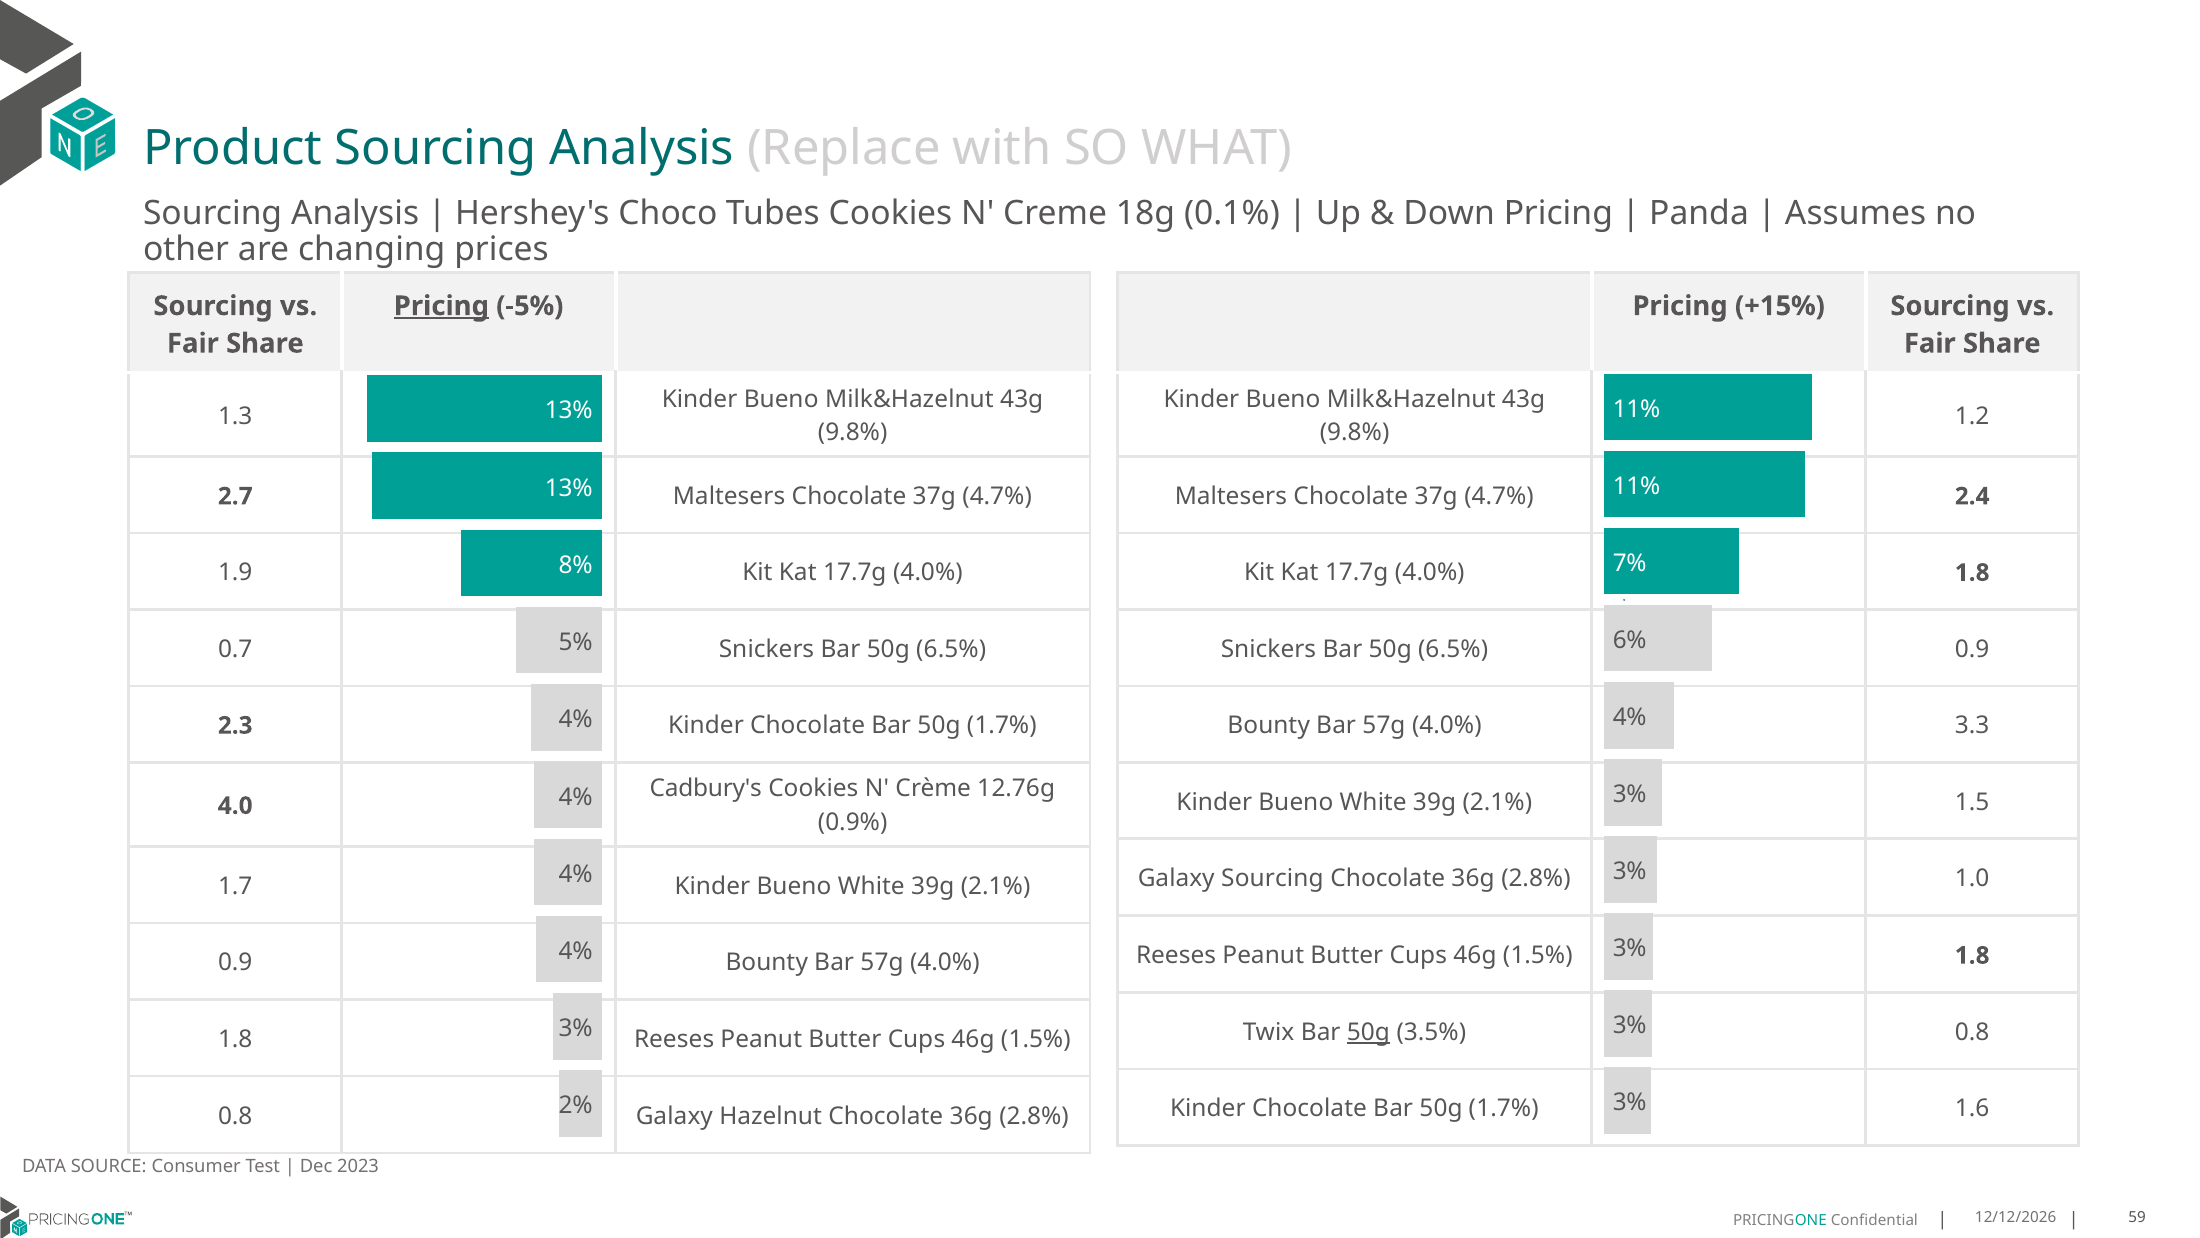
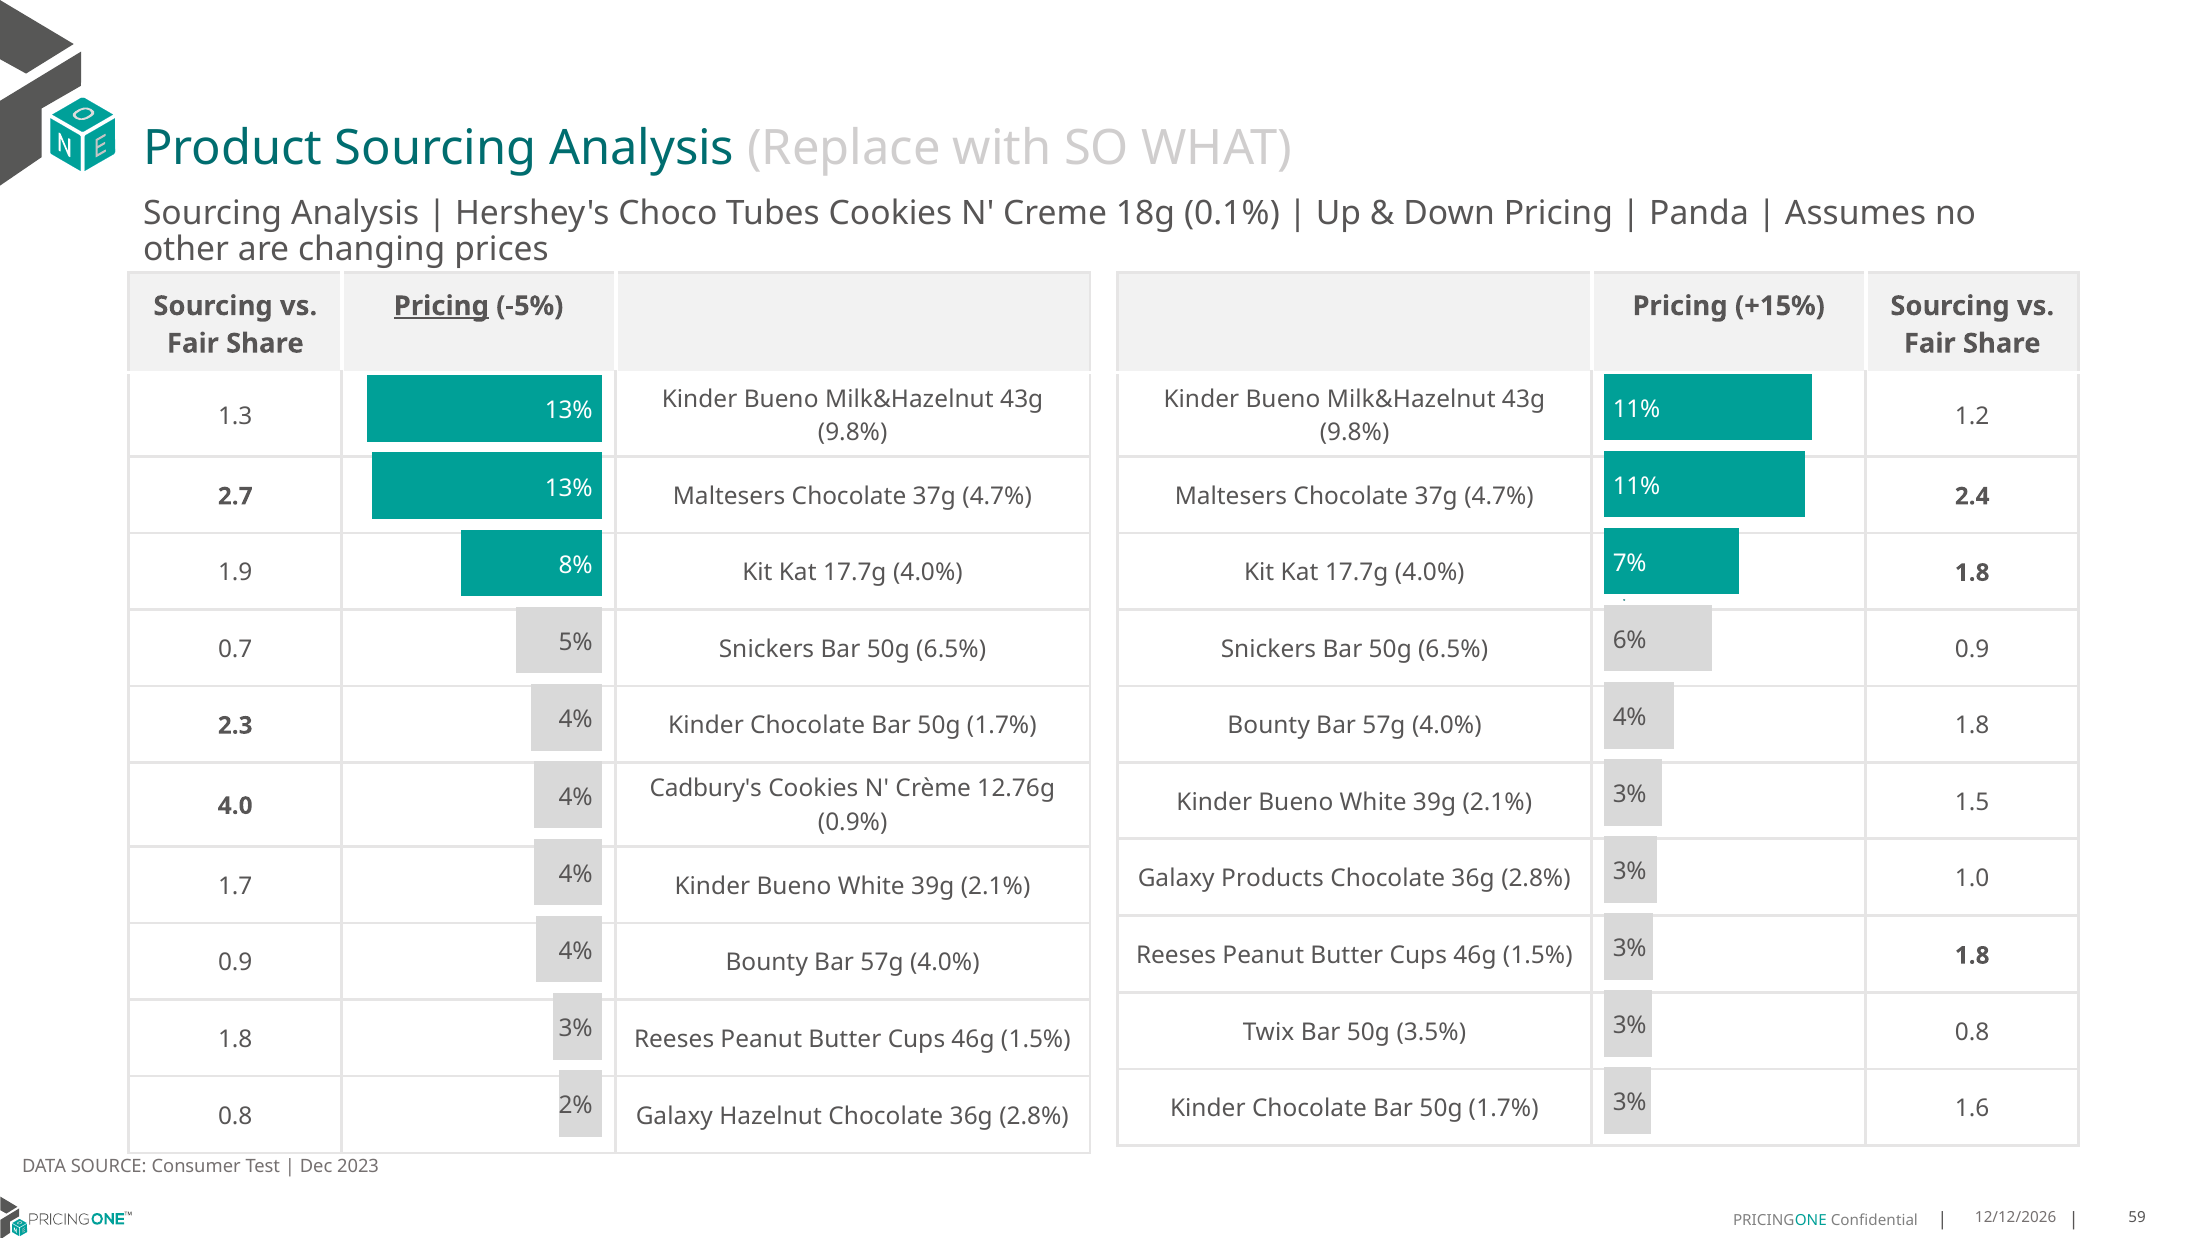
3.3: 3.3 -> 1.8 (1972, 725)
Galaxy Sourcing: Sourcing -> Products (1272, 878)
50g underline: present -> none (1368, 1032)
